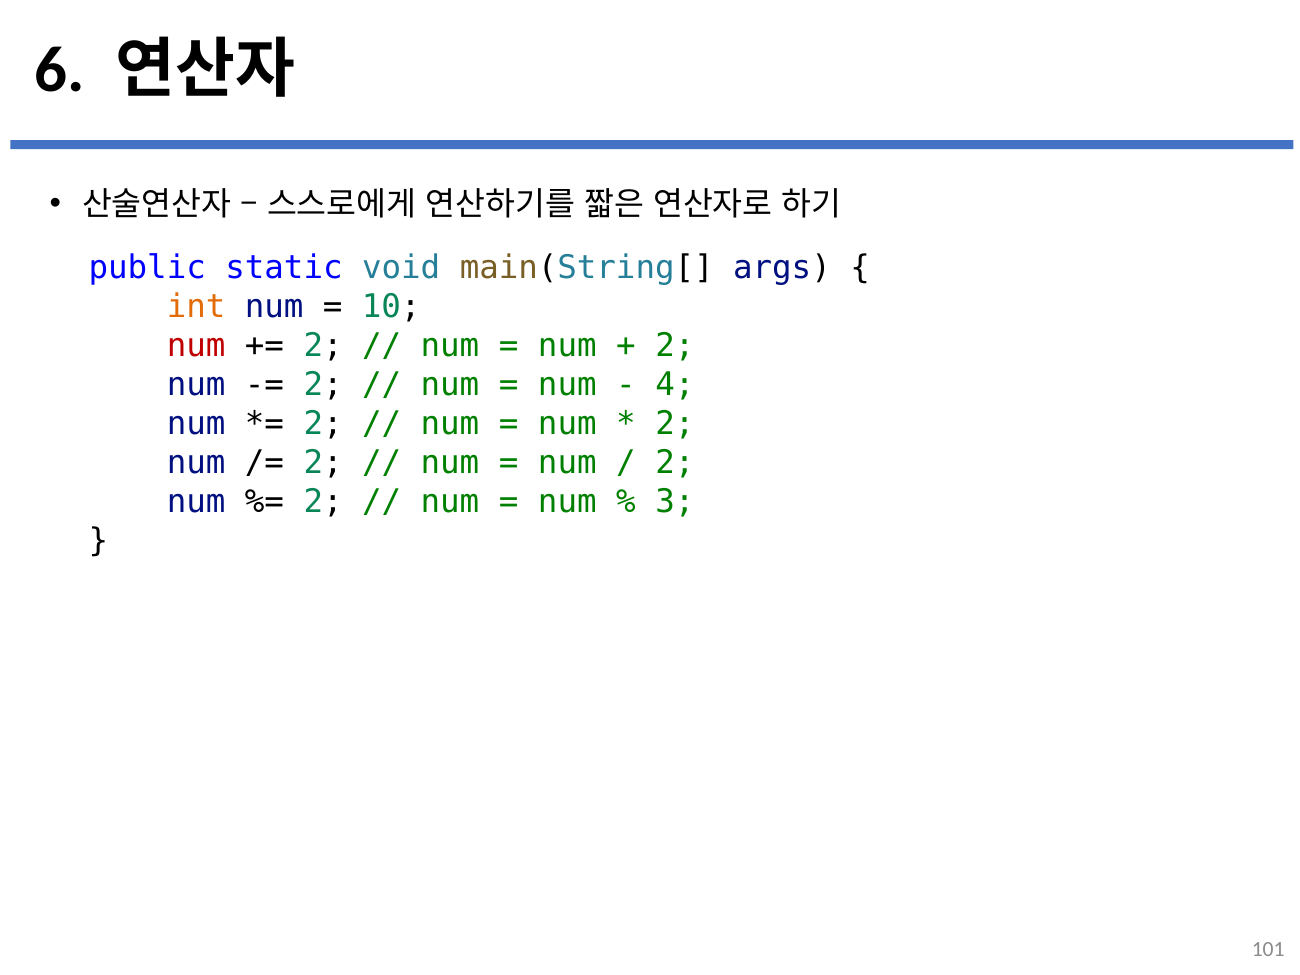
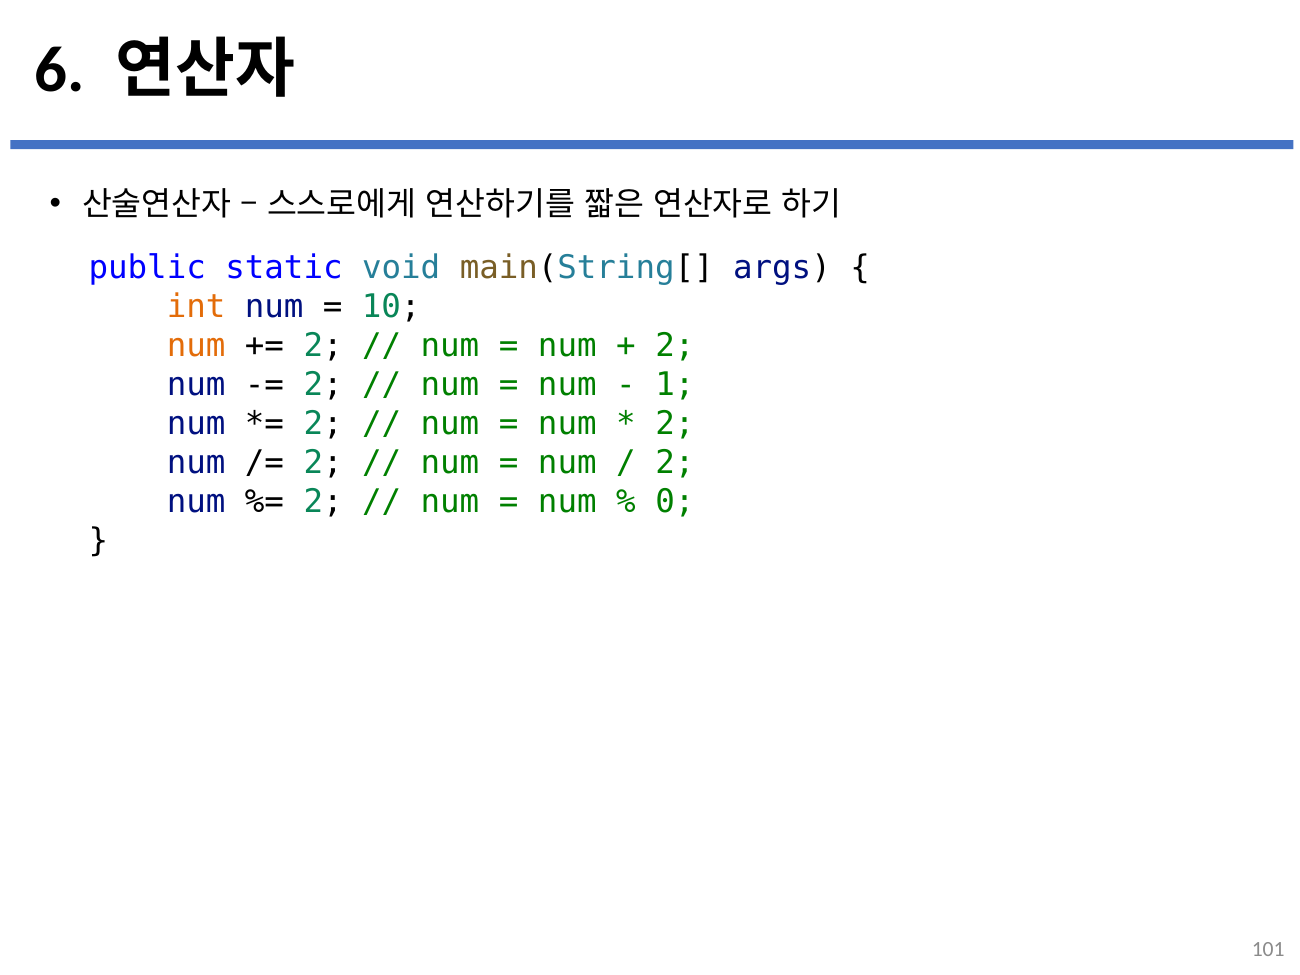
num colour: red -> orange (196, 345)
4: 4 -> 1 (675, 384)
3: 3 -> 0 (675, 501)
